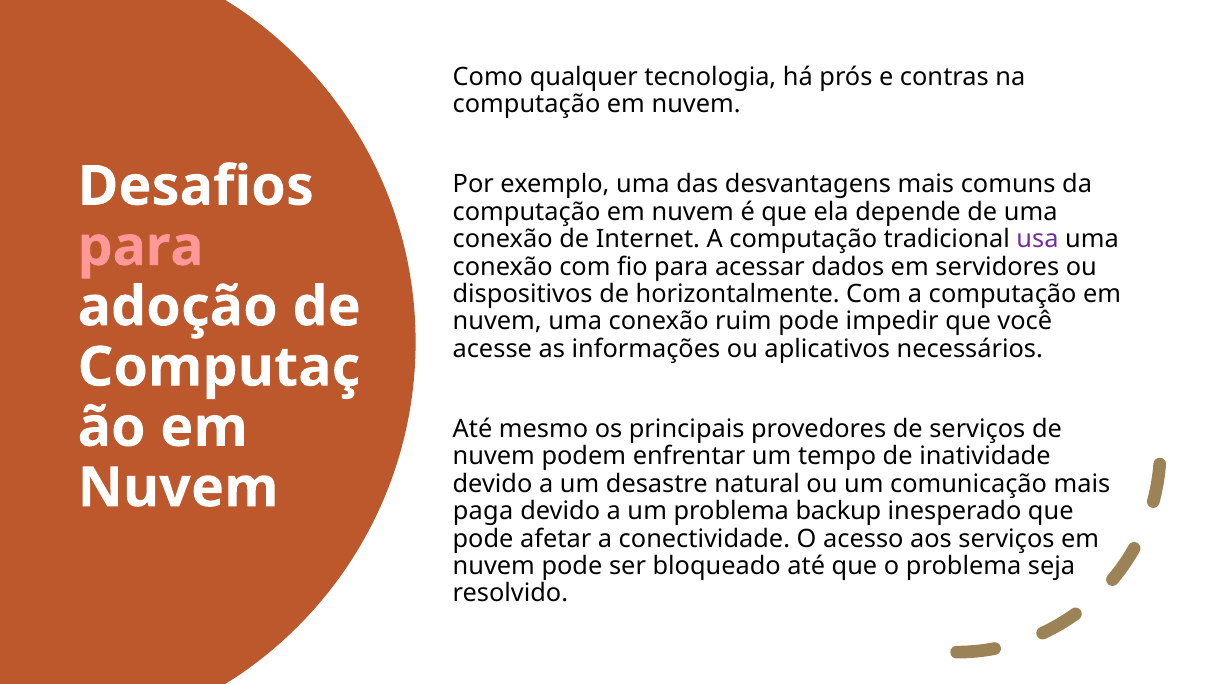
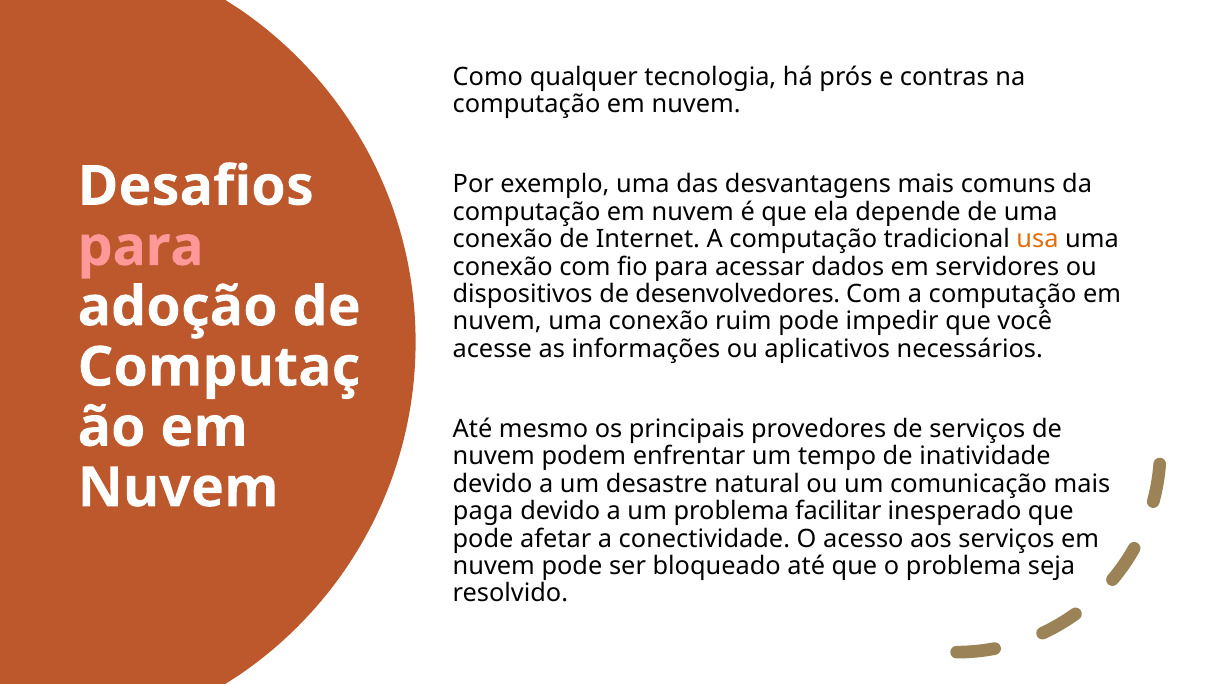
usa colour: purple -> orange (1037, 239)
horizontalmente: horizontalmente -> desenvolvedores (738, 294)
backup: backup -> facilitar (838, 511)
